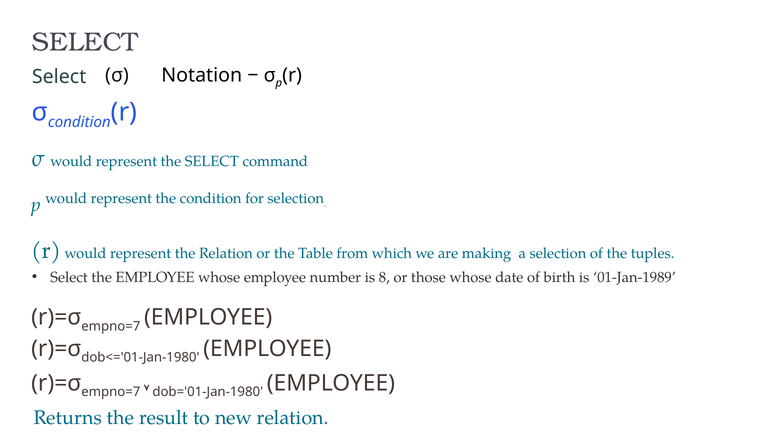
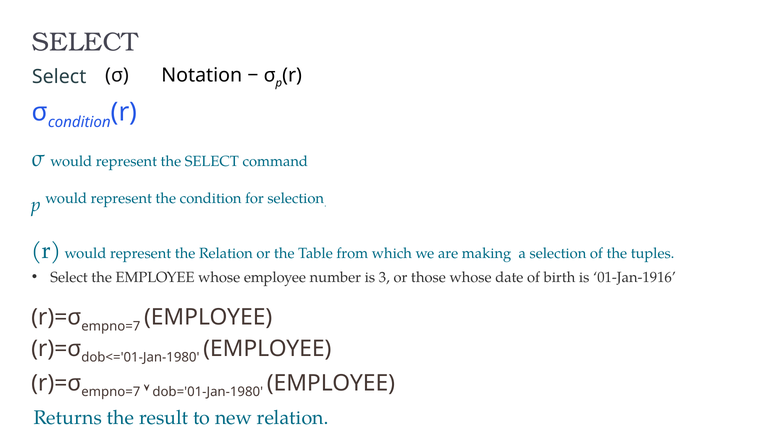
8: 8 -> 3 (384, 277)
01-Jan-1989: 01-Jan-1989 -> 01-Jan-1916 (635, 277)
